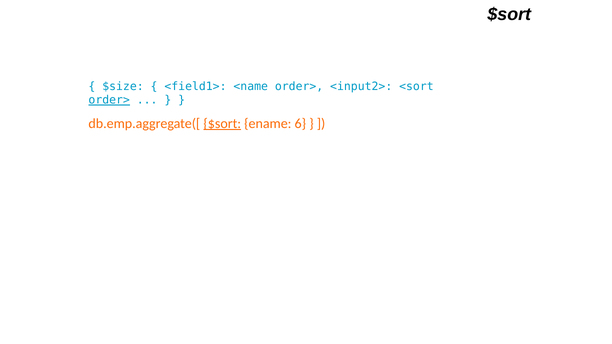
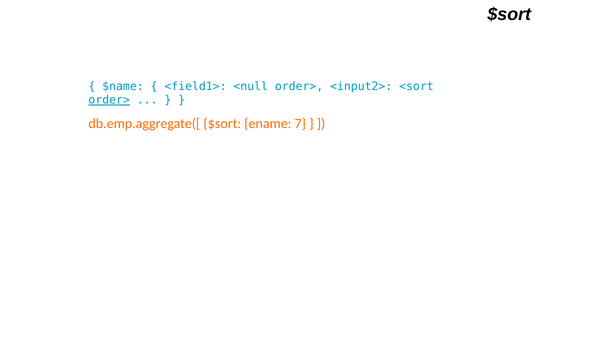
$size: $size -> $name (123, 86)
<name: <name -> <null (251, 86)
$sort underline: present -> none (222, 124)
6: 6 -> 7 (300, 124)
